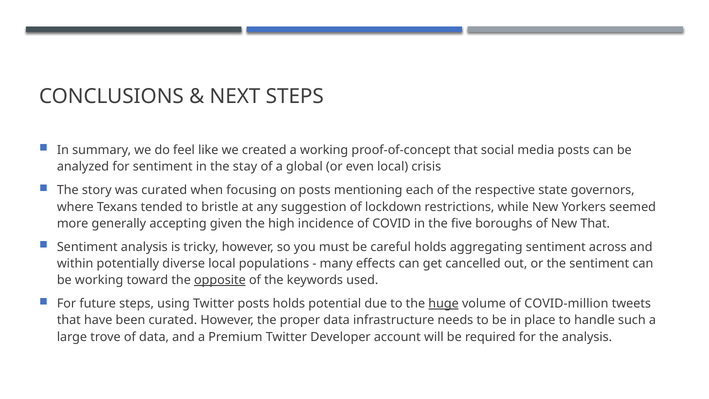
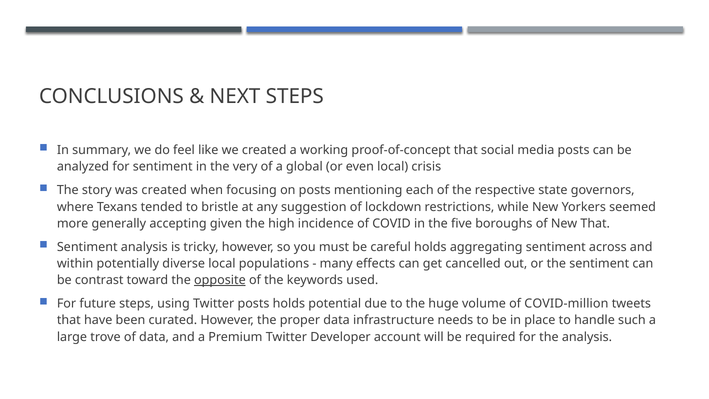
stay: stay -> very (245, 167)
was curated: curated -> created (164, 190)
be working: working -> contrast (99, 280)
huge underline: present -> none (444, 304)
